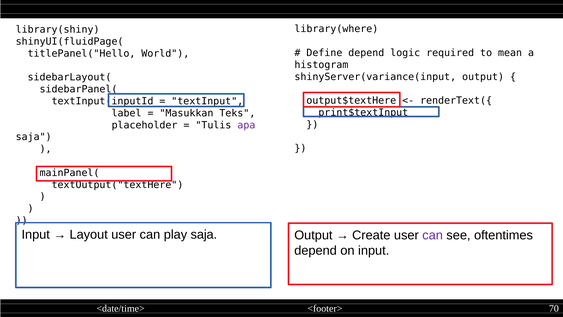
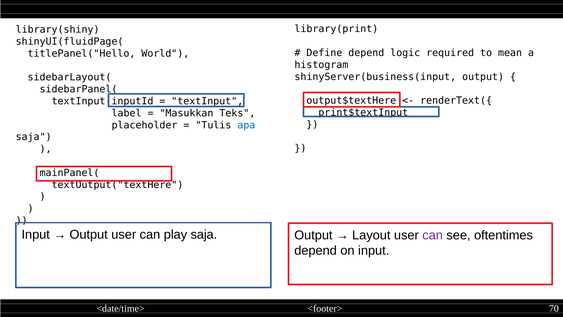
library(where: library(where -> library(print (336, 29)
shinyServer(variance(input: shinyServer(variance(input -> shinyServer(business(input (375, 77)
apa colour: purple -> blue (246, 125)
Layout: Layout -> Output (89, 234)
Create: Create -> Layout (371, 235)
